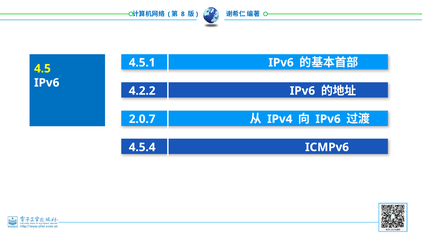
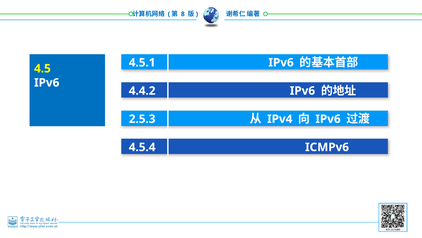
4.2.2: 4.2.2 -> 4.4.2 (142, 91)
2.0.7: 2.0.7 -> 2.5.3 (142, 119)
